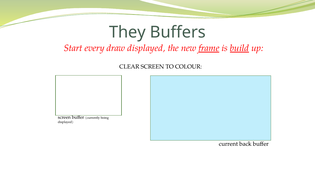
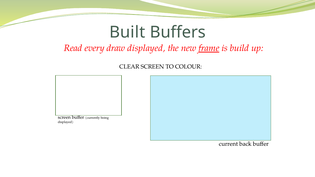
They: They -> Built (127, 32)
Start: Start -> Read (73, 48)
build underline: present -> none (240, 48)
